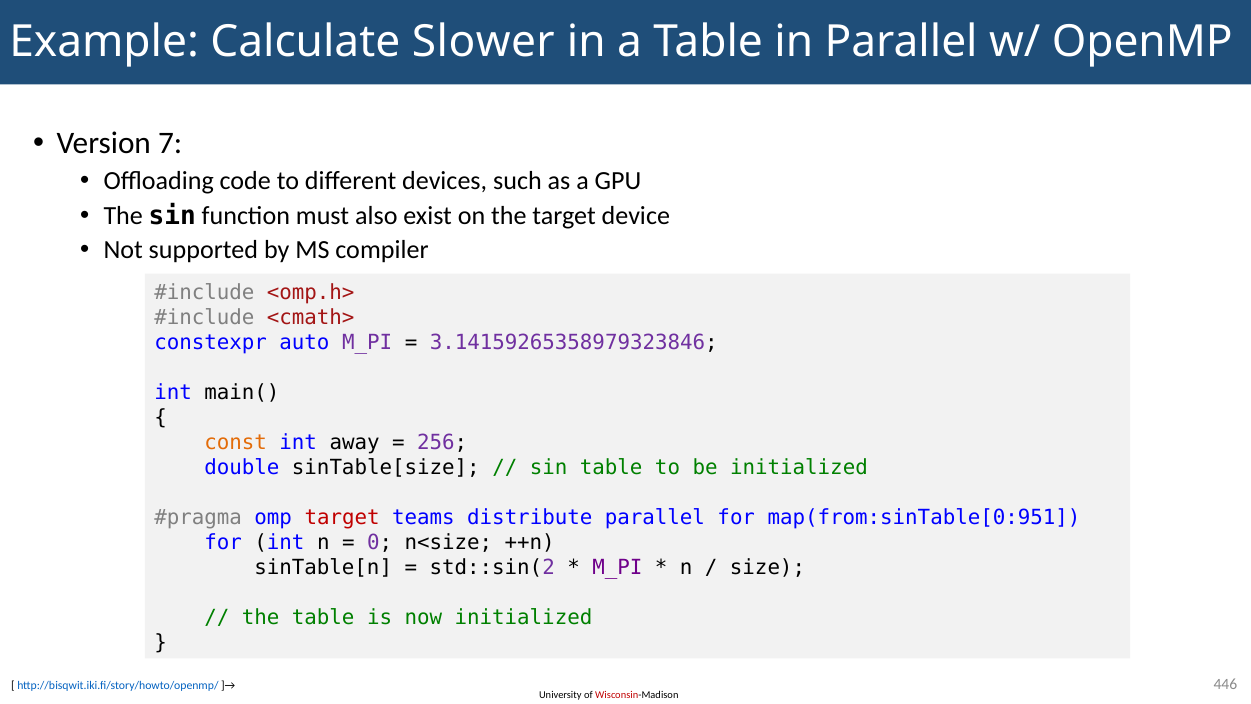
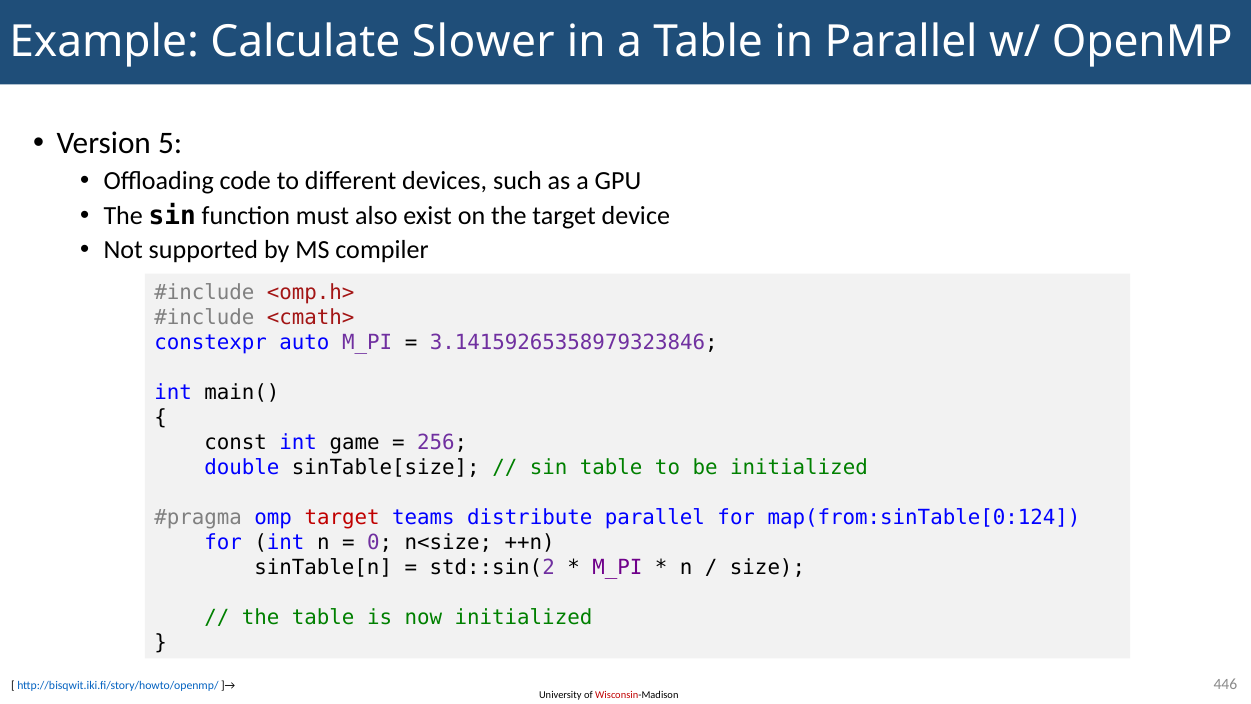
7: 7 -> 5 (170, 143)
const colour: orange -> black (236, 442)
away: away -> game (355, 442)
map(from:sinTable[0:951: map(from:sinTable[0:951 -> map(from:sinTable[0:124 (924, 517)
